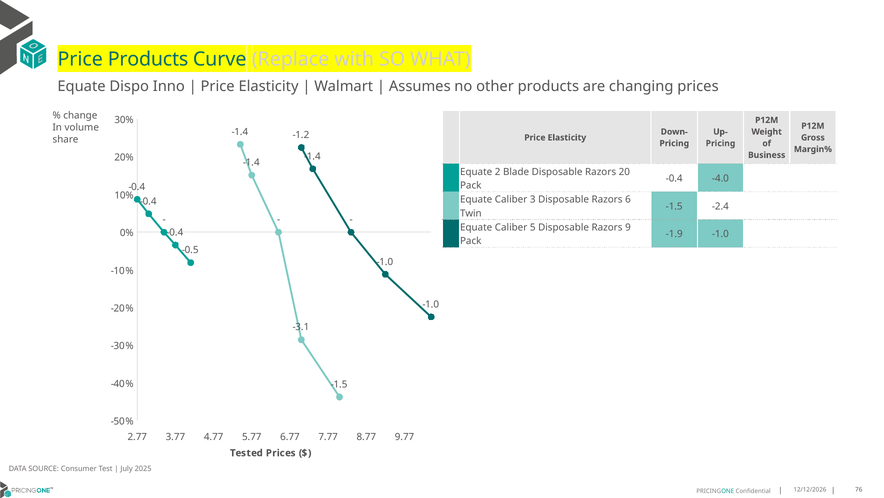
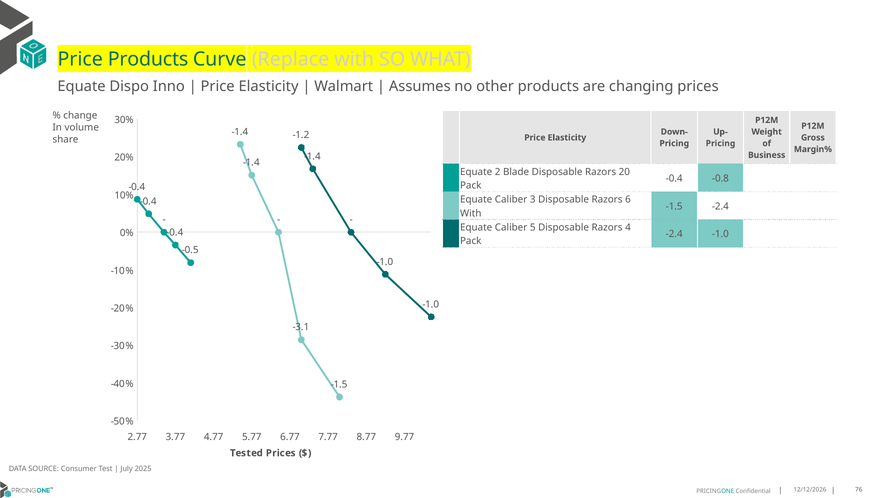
-4.0: -4.0 -> -0.8 (720, 178)
Twin: Twin -> With (471, 213)
9: 9 -> 4 (628, 227)
-1.9: -1.9 -> -2.4 (674, 234)
